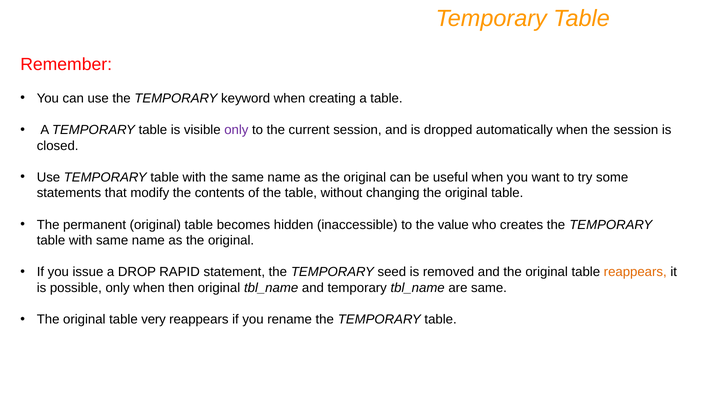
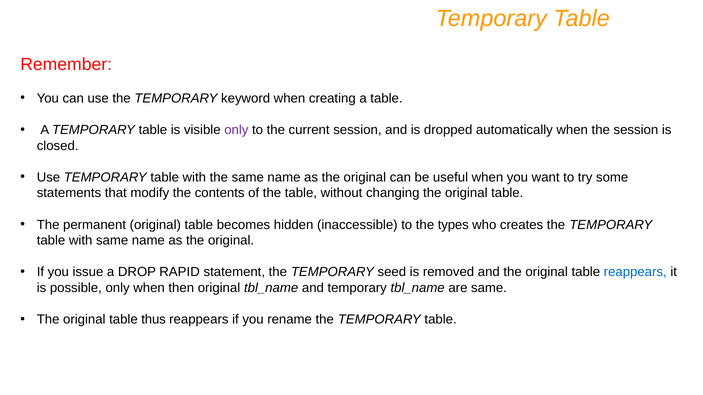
value: value -> types (453, 225)
reappears colour: orange -> blue (635, 272)
very: very -> thus (154, 320)
